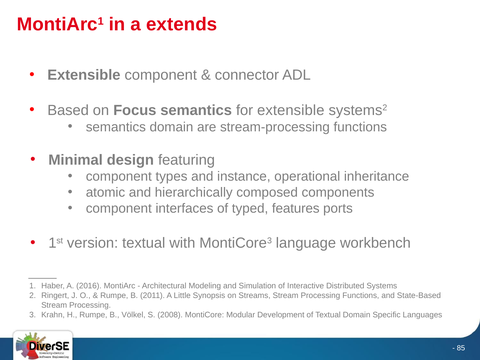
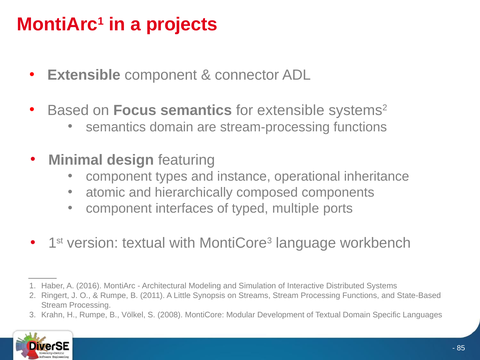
extends: extends -> projects (182, 24)
features: features -> multiple (296, 209)
